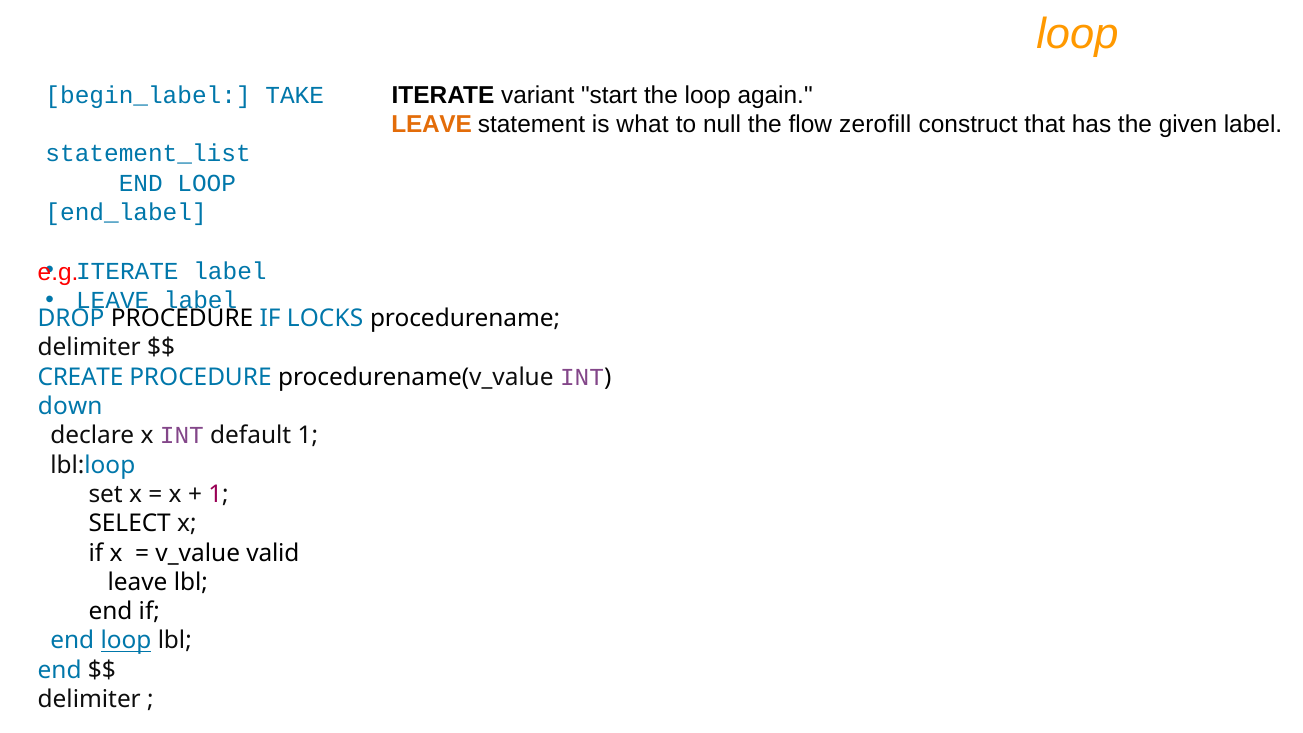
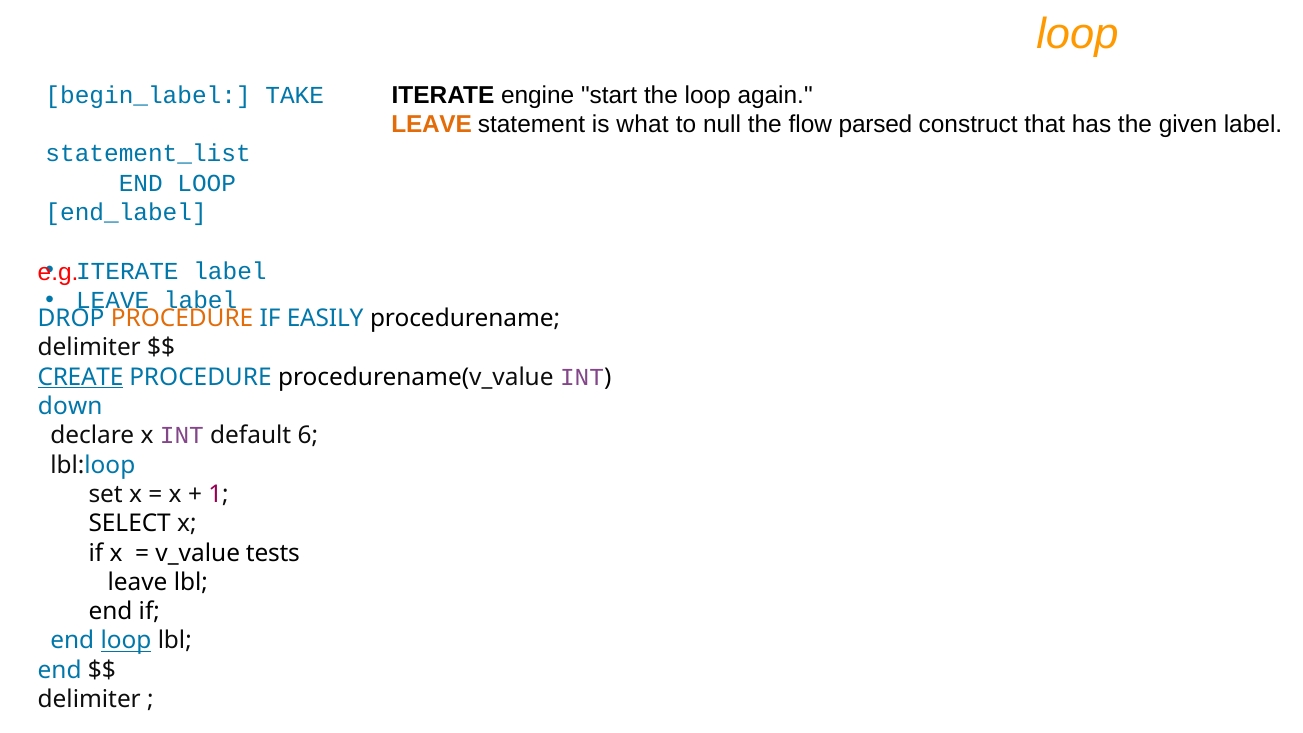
variant: variant -> engine (538, 95)
zerofill: zerofill -> parsed (875, 124)
PROCEDURE colour: black -> orange (182, 318)
LOCKS: LOCKS -> EASILY (325, 318)
CREATE underline: none -> present (80, 377)
default 1: 1 -> 6 (308, 436)
valid: valid -> tests (273, 553)
